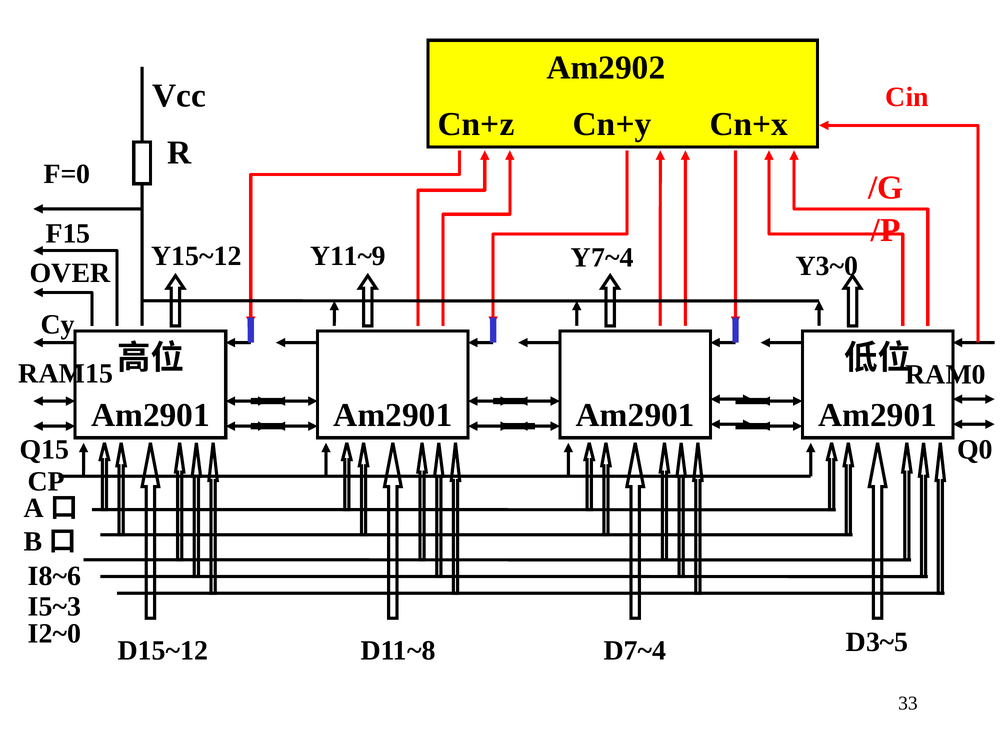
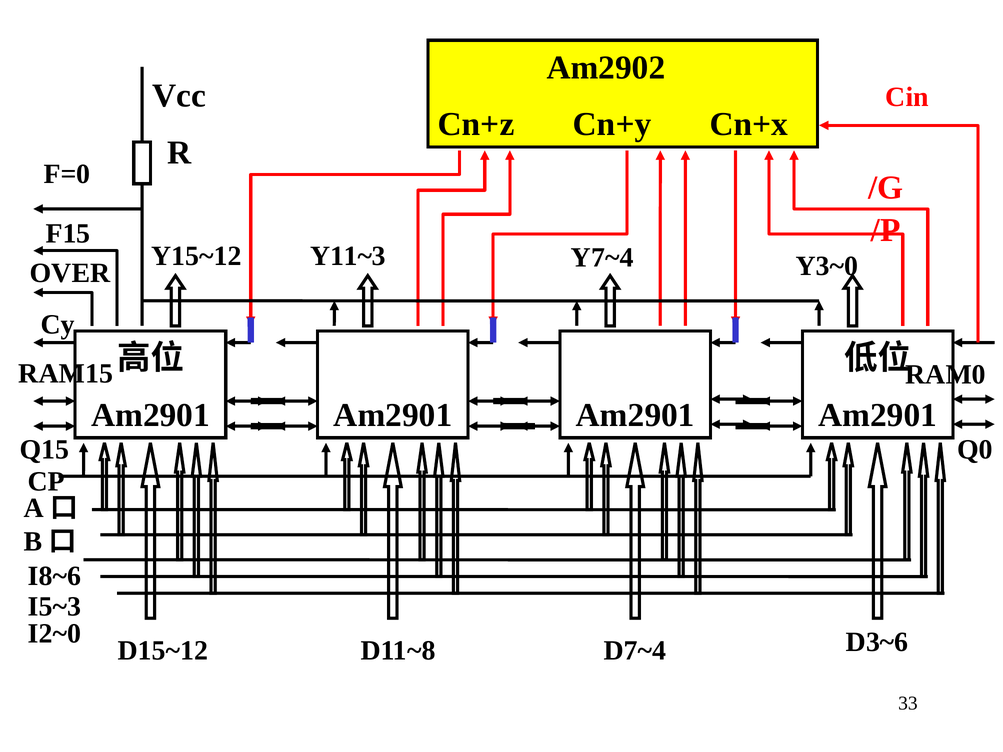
Y11~9: Y11~9 -> Y11~3 (348, 256)
D3~5: D3~5 -> D3~6 (877, 642)
